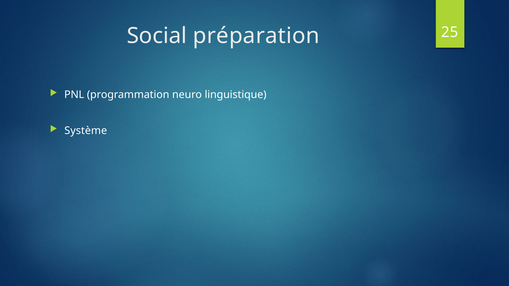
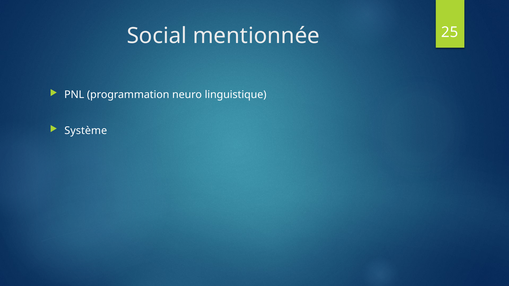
préparation: préparation -> mentionnée (256, 36)
